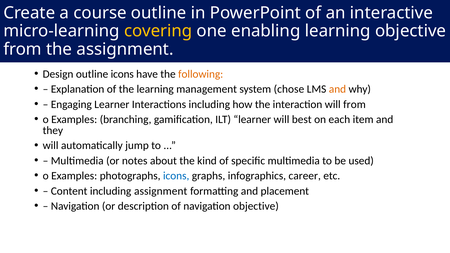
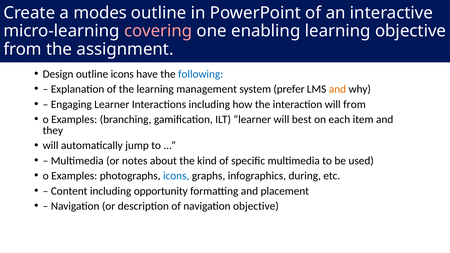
course: course -> modes (100, 13)
covering colour: yellow -> pink (158, 31)
following colour: orange -> blue (201, 74)
chose: chose -> prefer (289, 89)
career: career -> during (305, 176)
including assignment: assignment -> opportunity (161, 191)
